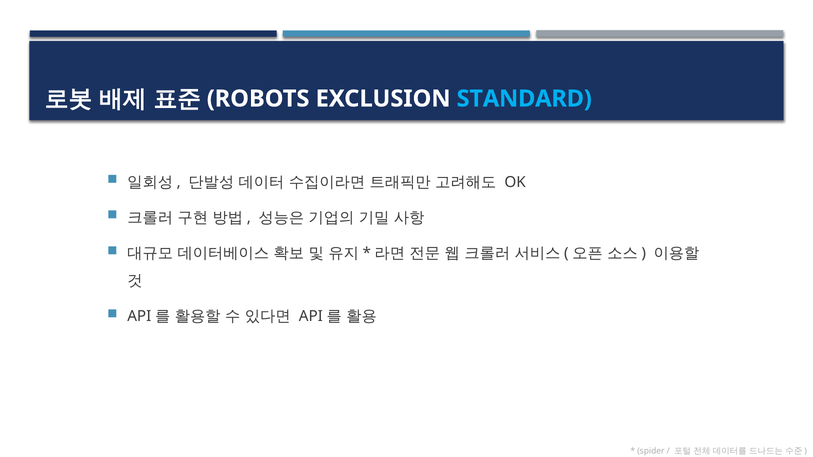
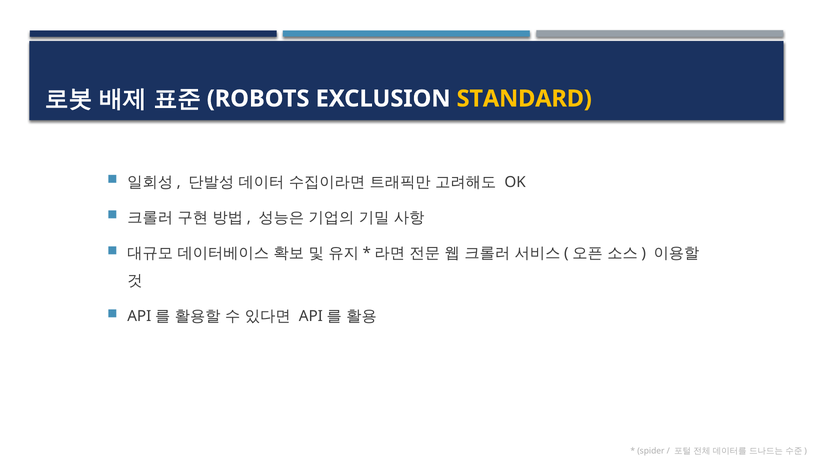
STANDARD colour: light blue -> yellow (524, 99)
